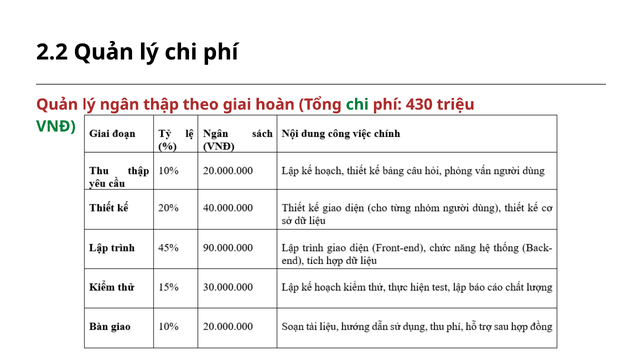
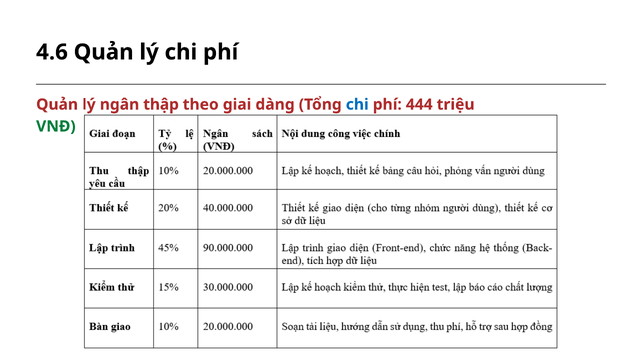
2.2: 2.2 -> 4.6 (52, 52)
hoàn: hoàn -> dàng (275, 105)
chi colour: green -> blue (357, 105)
430: 430 -> 444 (419, 105)
